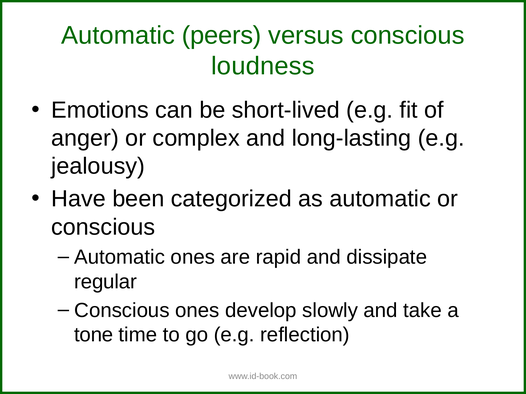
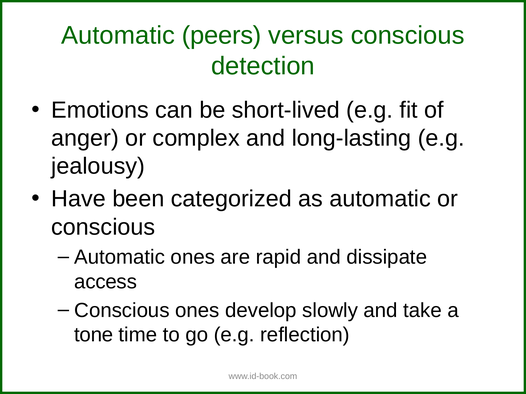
loudness: loudness -> detection (263, 66)
regular: regular -> access (106, 282)
